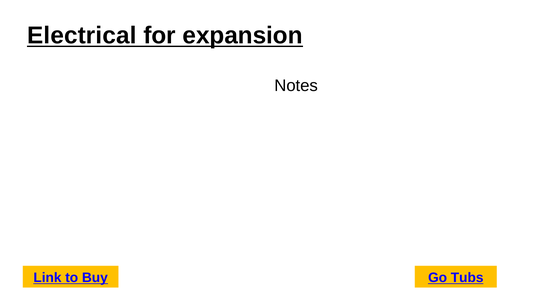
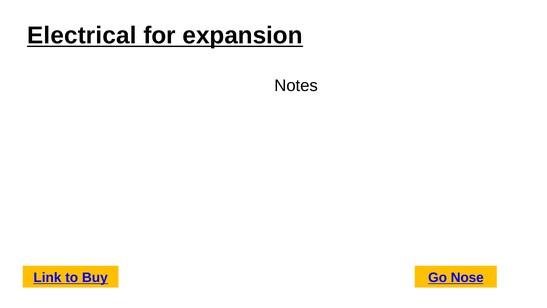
Tubs: Tubs -> Nose (467, 277)
